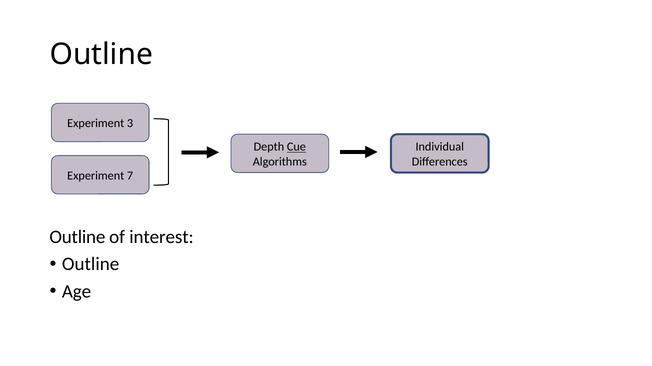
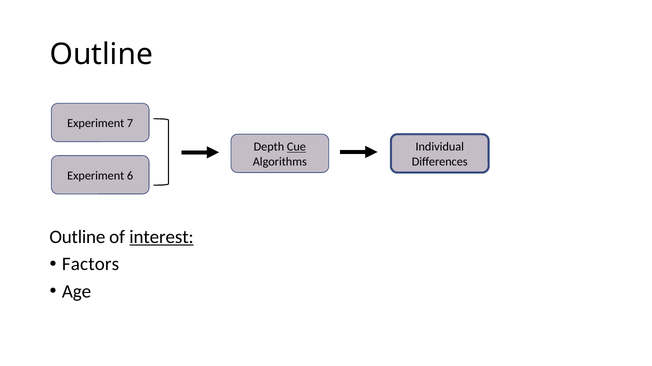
3: 3 -> 7 (130, 124)
7: 7 -> 6 (130, 176)
interest underline: none -> present (161, 237)
Outline: Outline -> Factors (91, 265)
